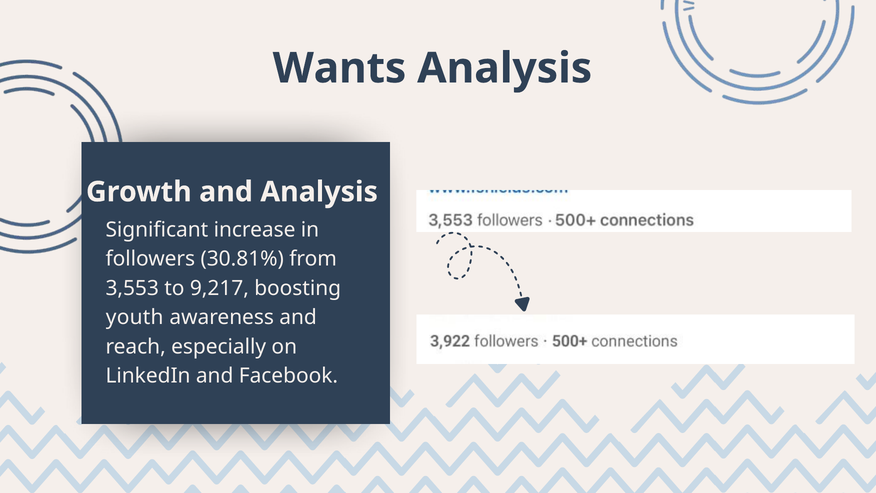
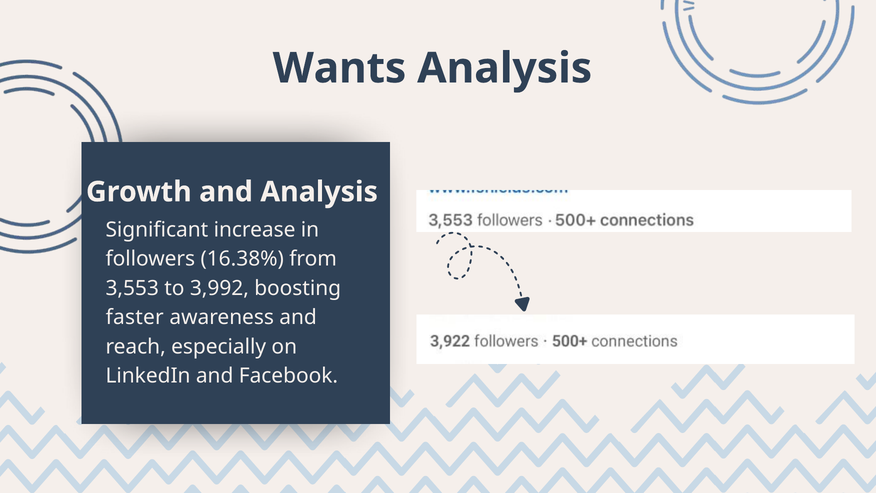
30.81%: 30.81% -> 16.38% (242, 259)
9,217: 9,217 -> 3,992 (219, 288)
youth: youth -> faster (135, 317)
